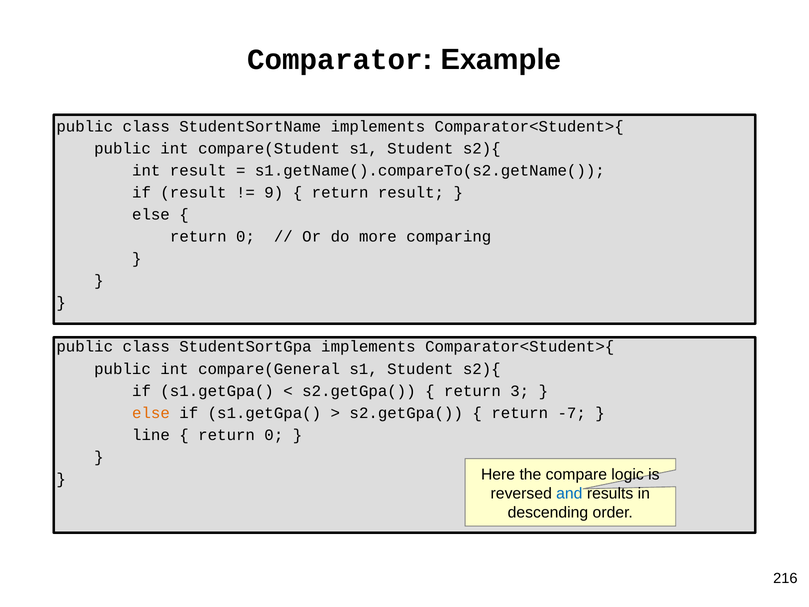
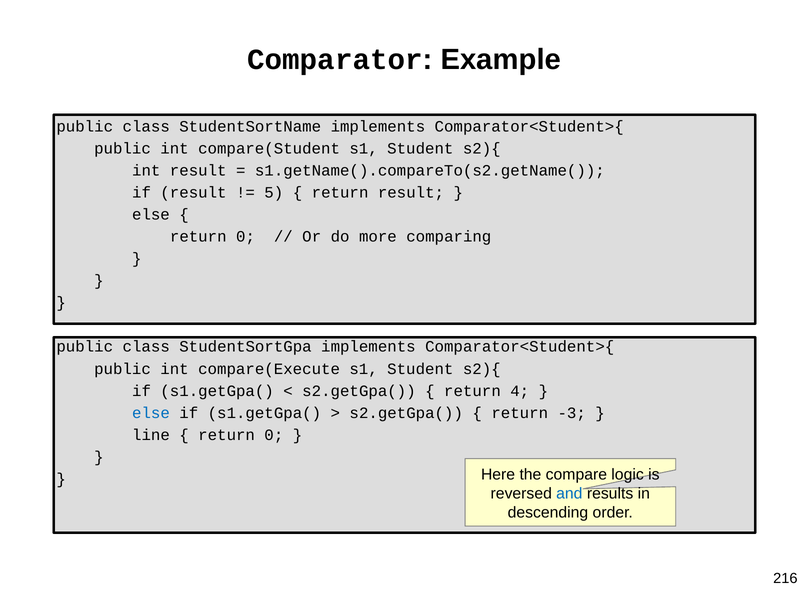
9: 9 -> 5 (274, 192)
compare(General: compare(General -> compare(Execute (269, 369)
3: 3 -> 4 (520, 391)
else colour: orange -> blue (151, 413)
-7: -7 -> -3 (572, 413)
